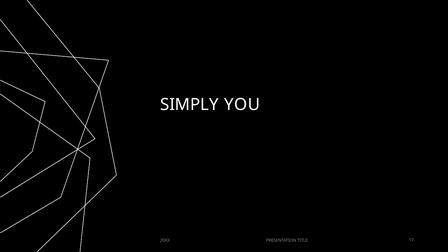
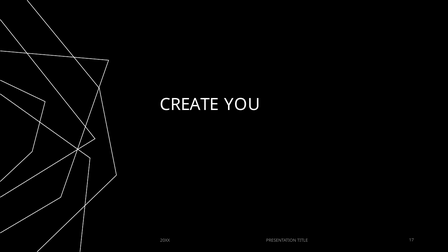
SIMPLY: SIMPLY -> CREATE (189, 105)
